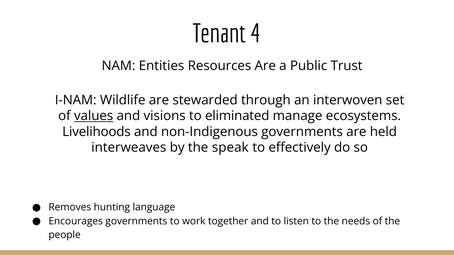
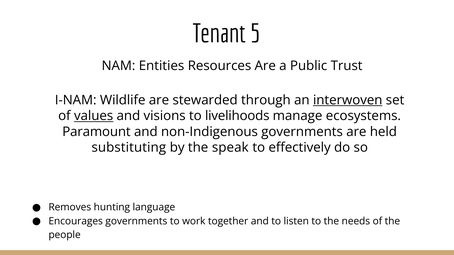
4: 4 -> 5 (256, 34)
interwoven underline: none -> present (348, 100)
eliminated: eliminated -> livelihoods (237, 116)
Livelihoods: Livelihoods -> Paramount (96, 132)
interweaves: interweaves -> substituting (129, 148)
